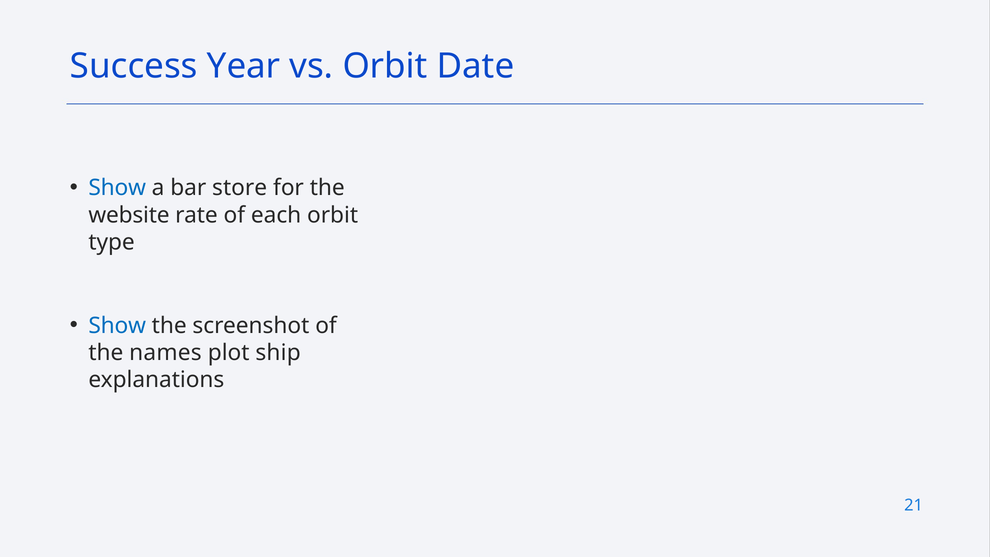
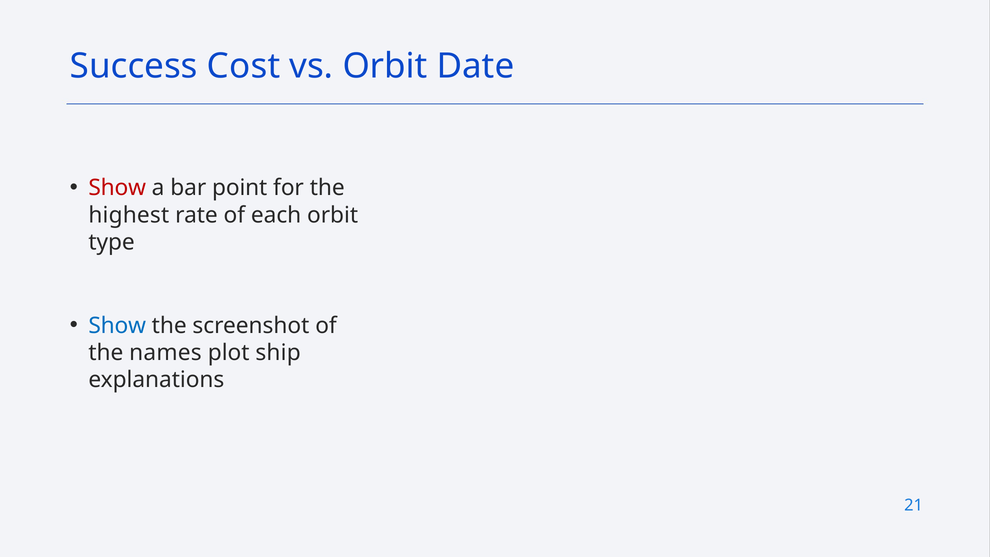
Year: Year -> Cost (243, 66)
Show colour: blue -> red (117, 188)
store: store -> point (240, 188)
website: website -> highest (129, 215)
